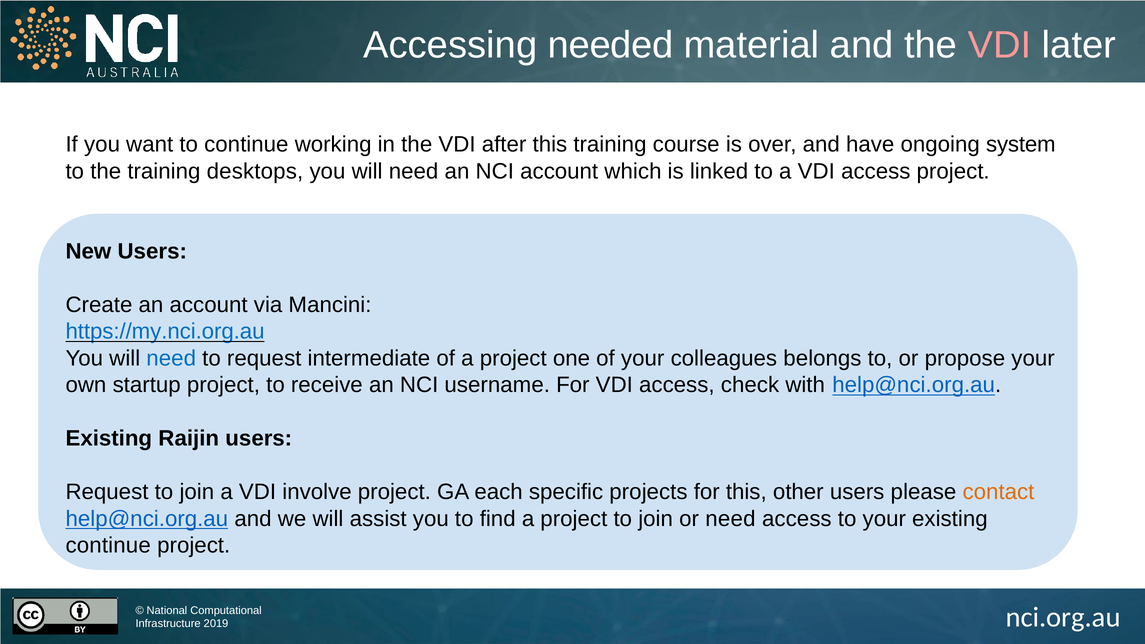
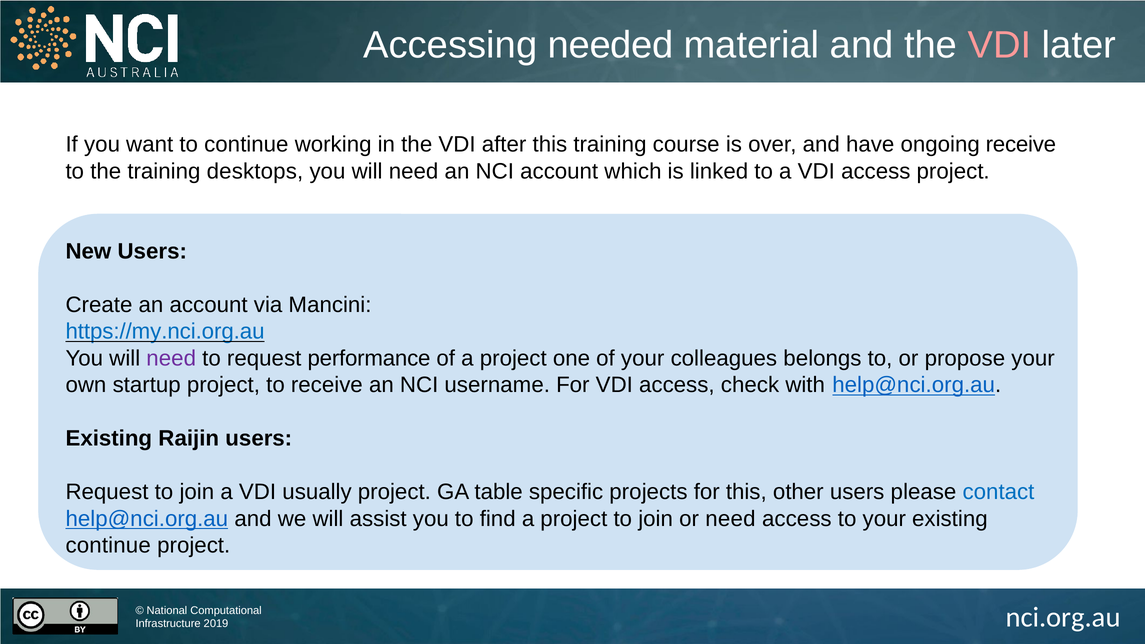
ongoing system: system -> receive (1021, 145)
need colour: blue -> purple (171, 358)
intermediate: intermediate -> performance (369, 358)
involve: involve -> usually (317, 492)
each: each -> table (499, 492)
contact colour: orange -> blue (998, 492)
